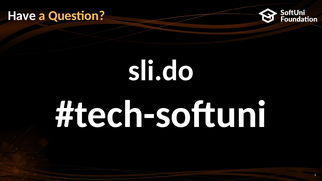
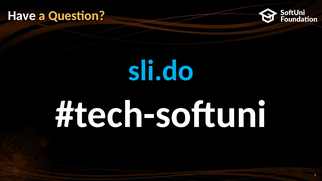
sli.do colour: white -> light blue (161, 71)
